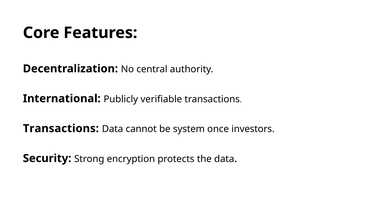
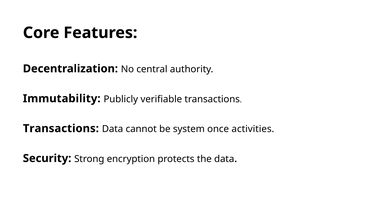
International: International -> Immutability (62, 99)
investors: investors -> activities (253, 129)
